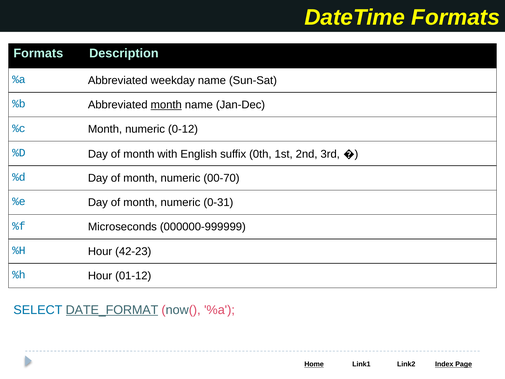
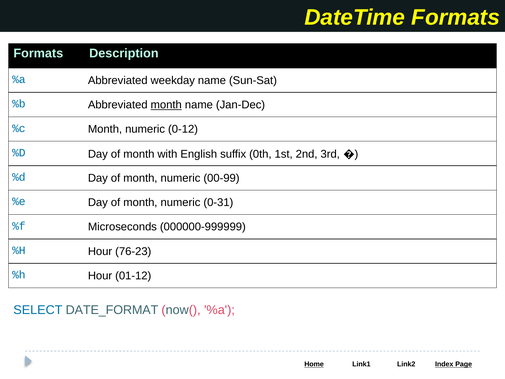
00-70: 00-70 -> 00-99 (221, 178)
42-23: 42-23 -> 76-23 (133, 251)
DATE_FORMAT underline: present -> none (112, 310)
